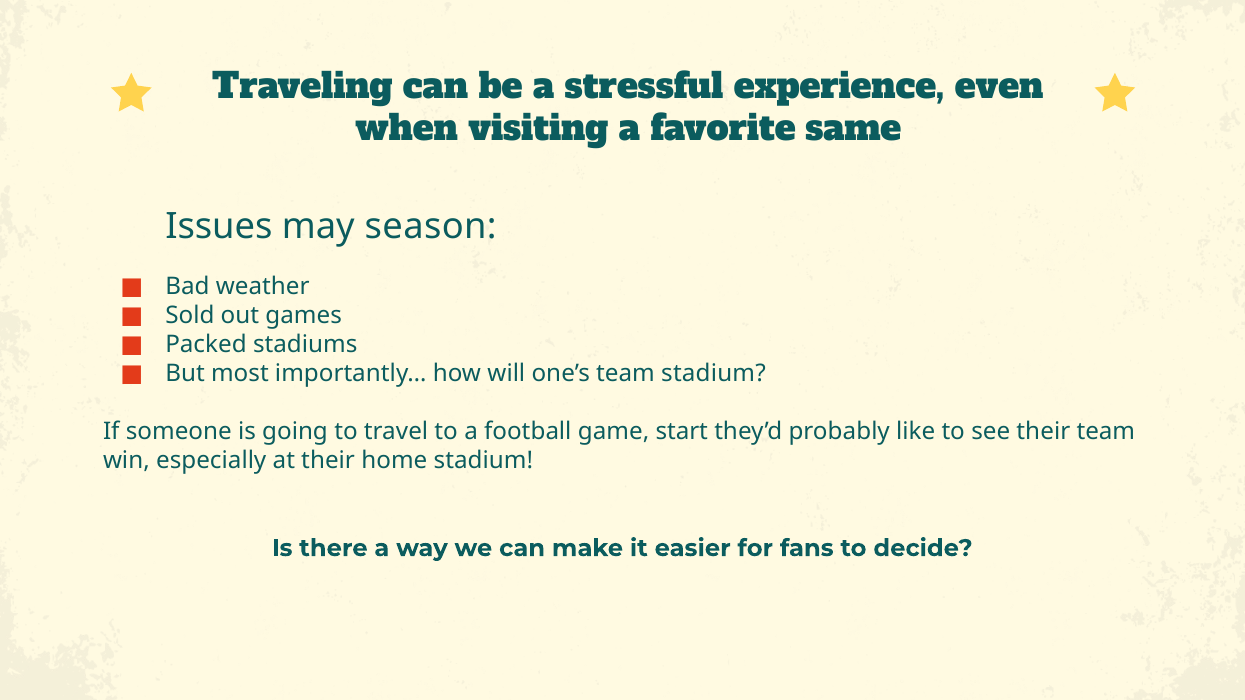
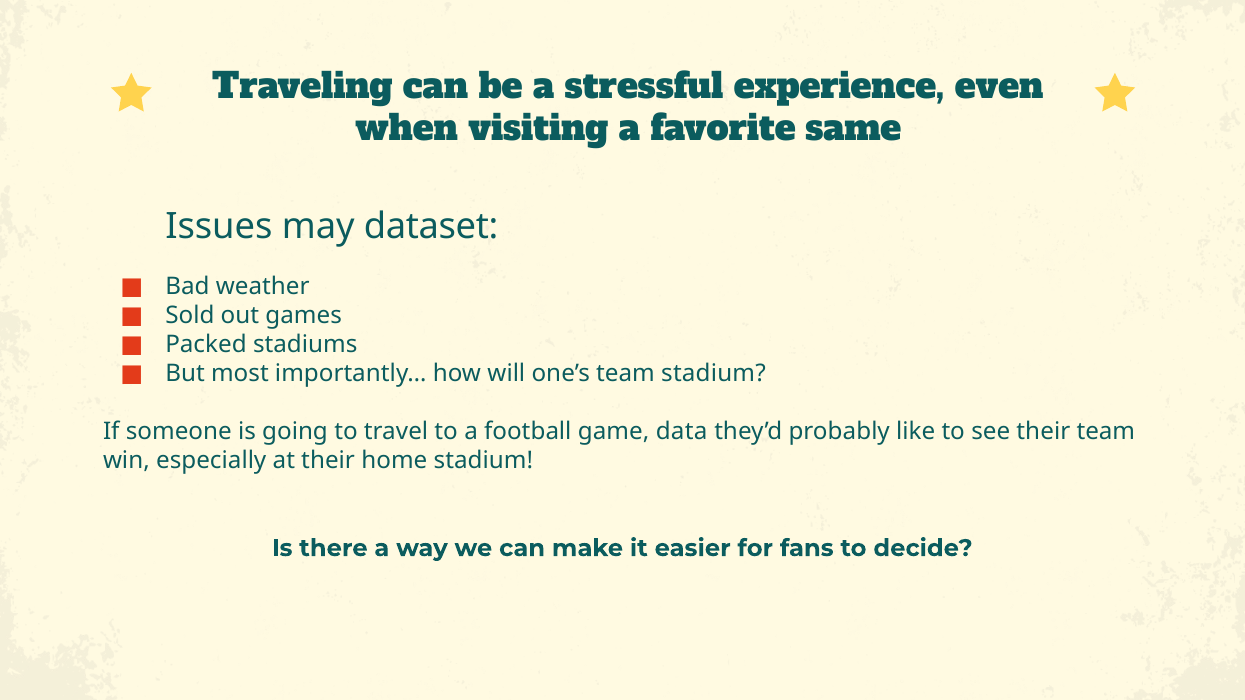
season: season -> dataset (431, 226)
start: start -> data (682, 432)
